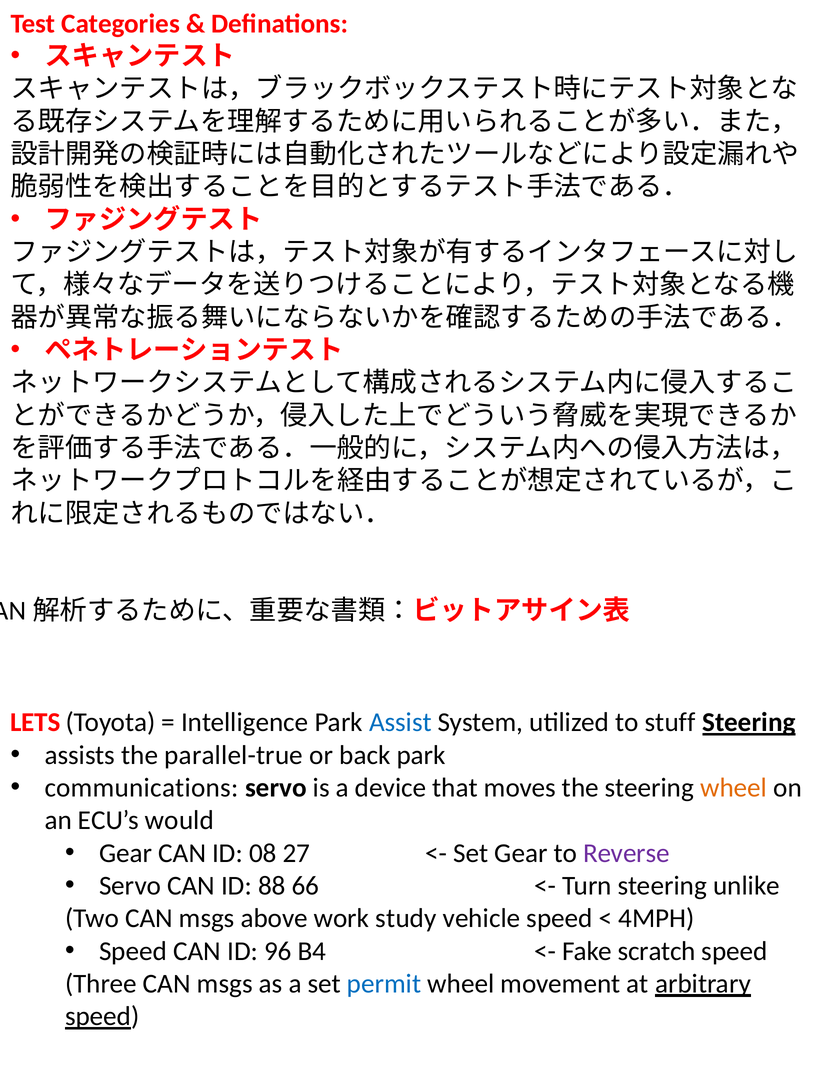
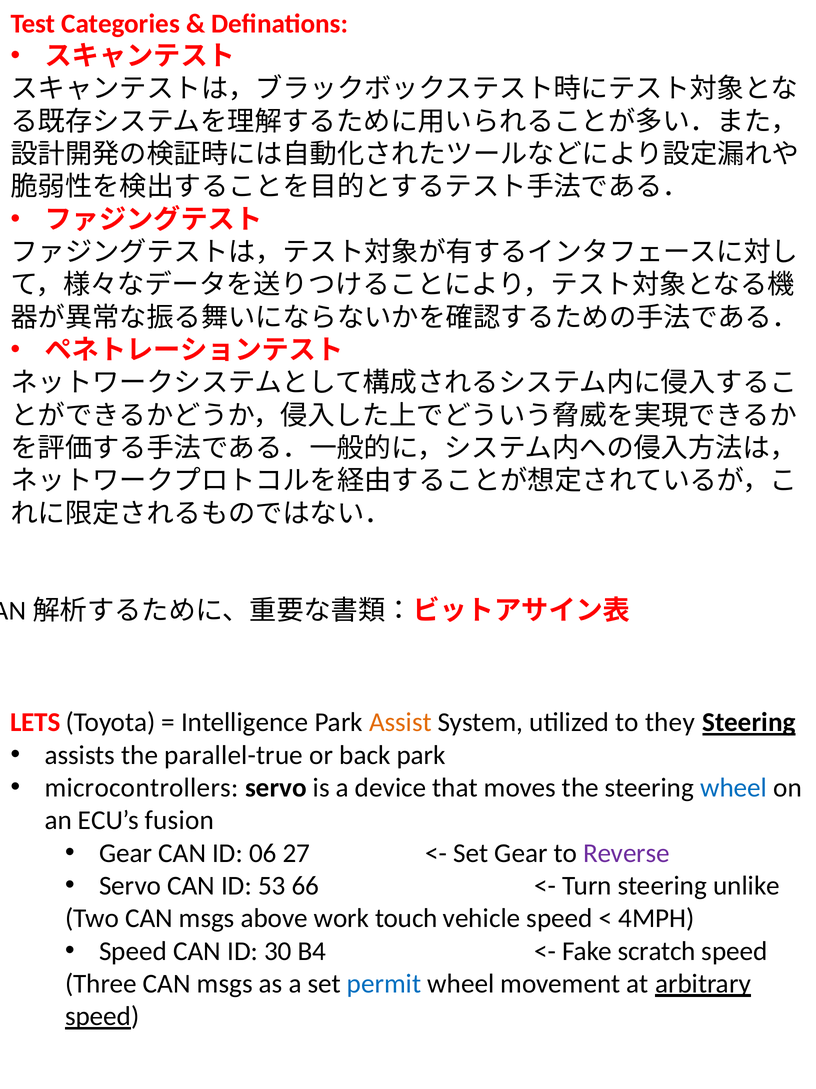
Assist colour: blue -> orange (400, 722)
stuff: stuff -> they (670, 722)
communications: communications -> microcontrollers (142, 787)
wheel colour: orange -> blue (734, 787)
would: would -> fusion (179, 820)
08: 08 -> 06 (263, 852)
88: 88 -> 53 (272, 885)
study: study -> touch (406, 918)
96: 96 -> 30 (278, 950)
